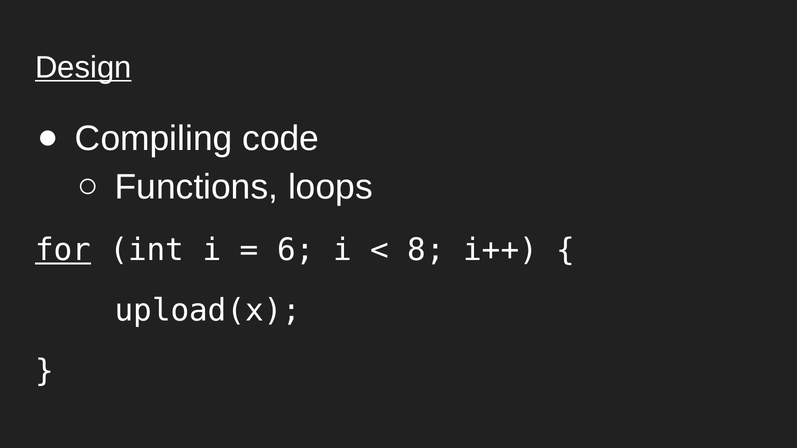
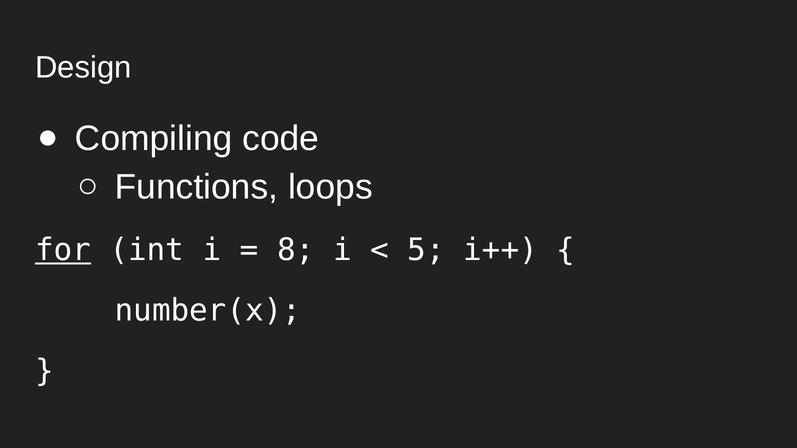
Design underline: present -> none (83, 68)
6: 6 -> 8 (296, 250)
8: 8 -> 5 (426, 250)
upload(x: upload(x -> number(x (208, 311)
